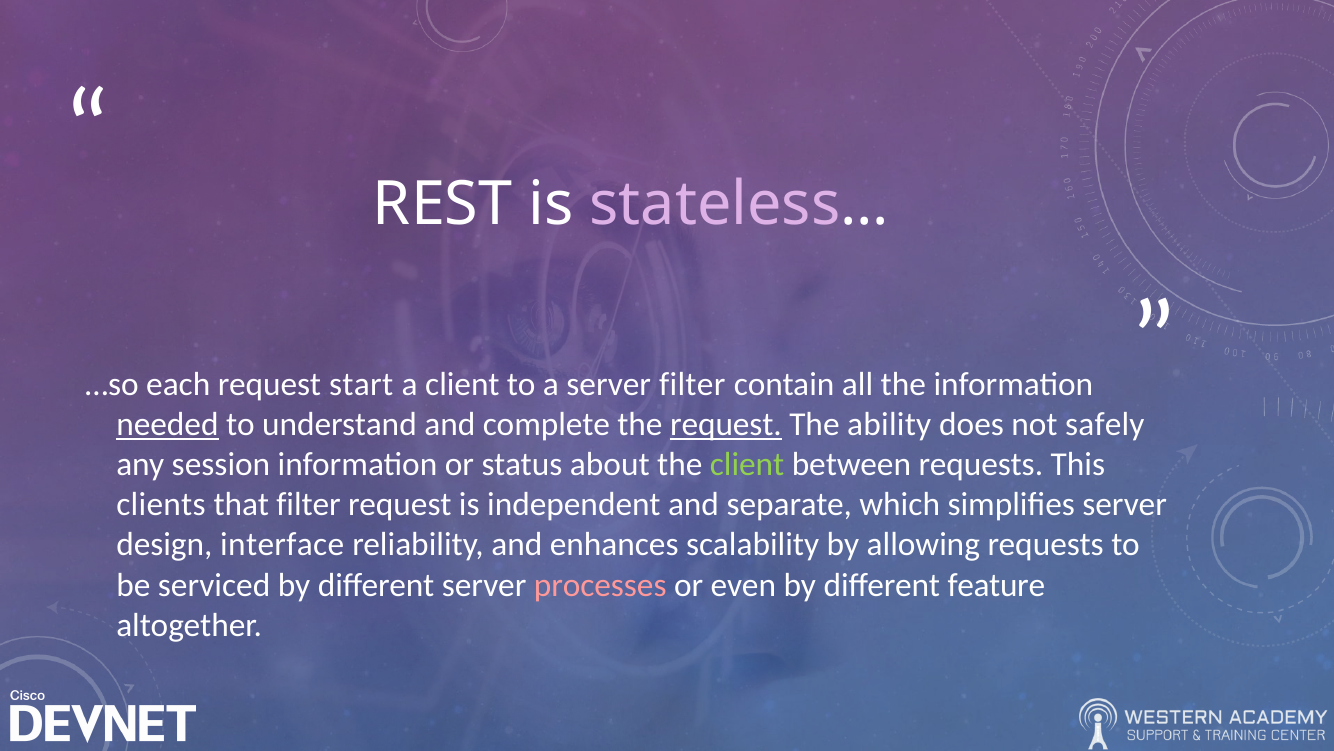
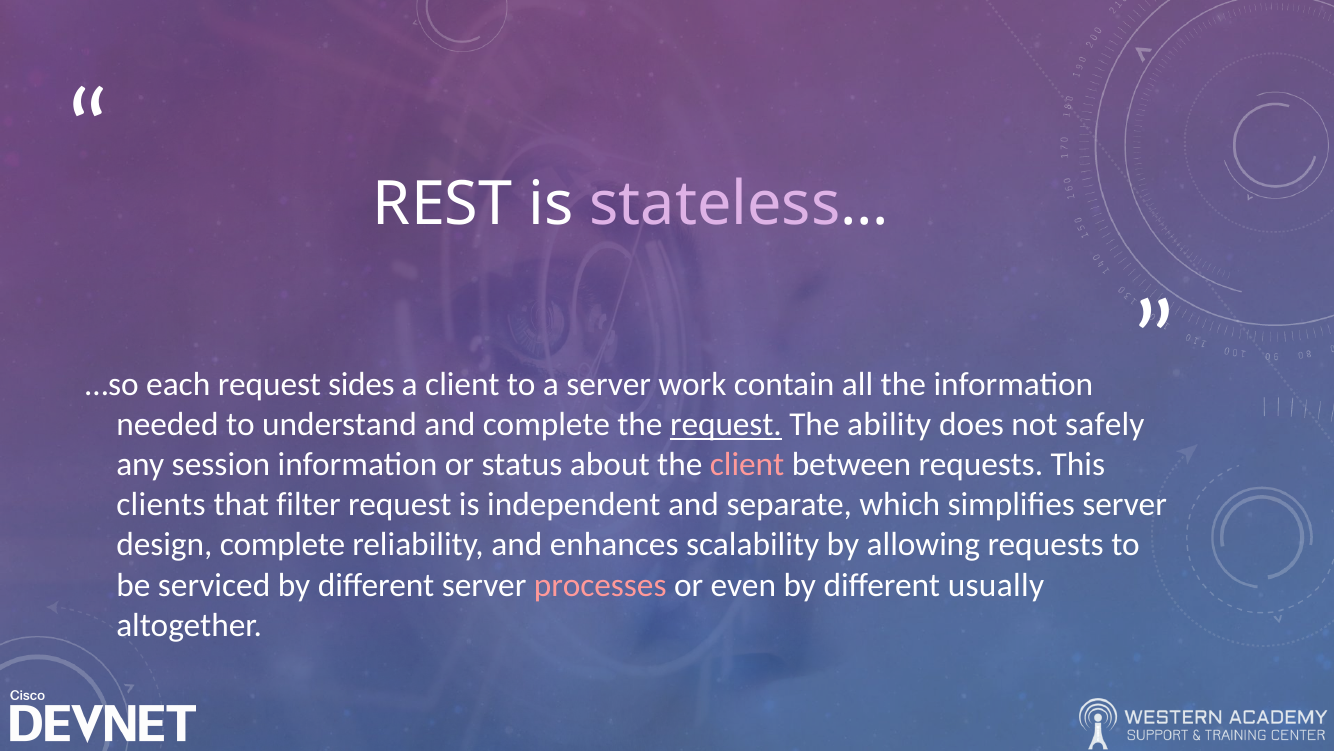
start: start -> sides (361, 384)
server filter: filter -> work (692, 384)
needed underline: present -> none (167, 424)
client colour: light green -> pink (747, 464)
design interface: interface -> complete (283, 544)
feature: feature -> usually (996, 585)
